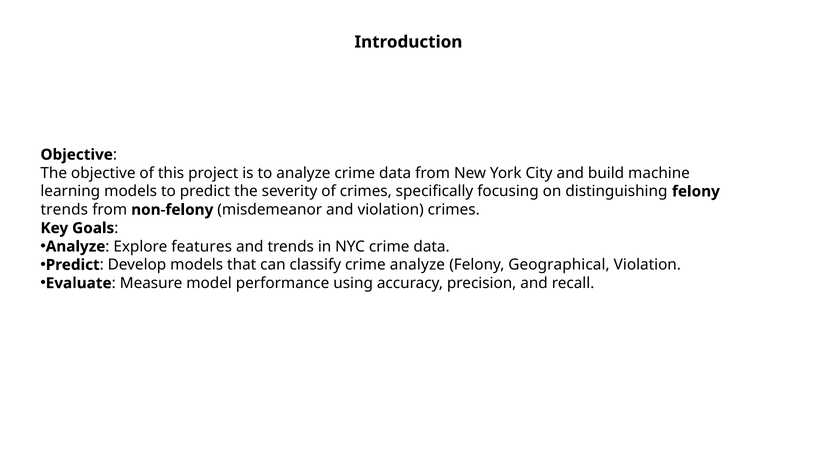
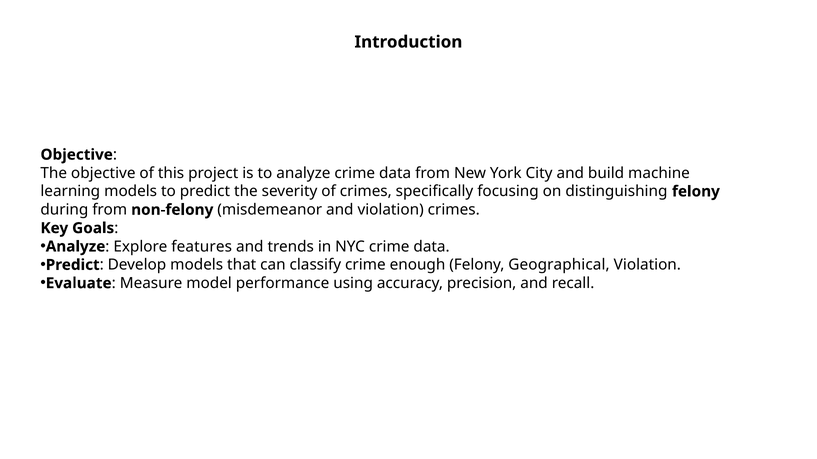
trends: trends -> during (64, 210)
crime analyze: analyze -> enough (418, 265)
